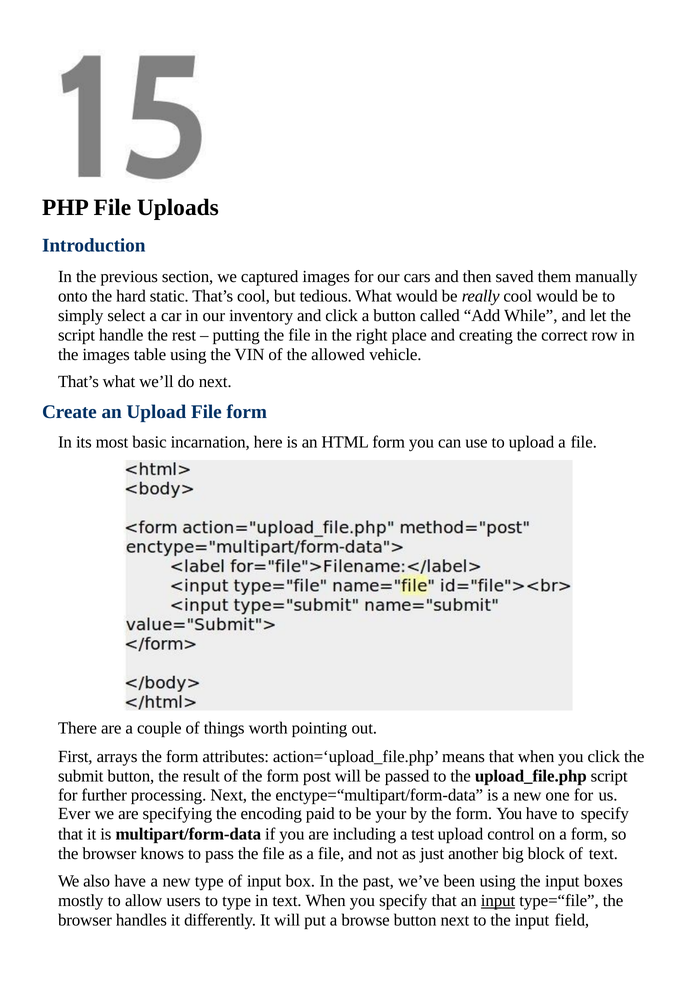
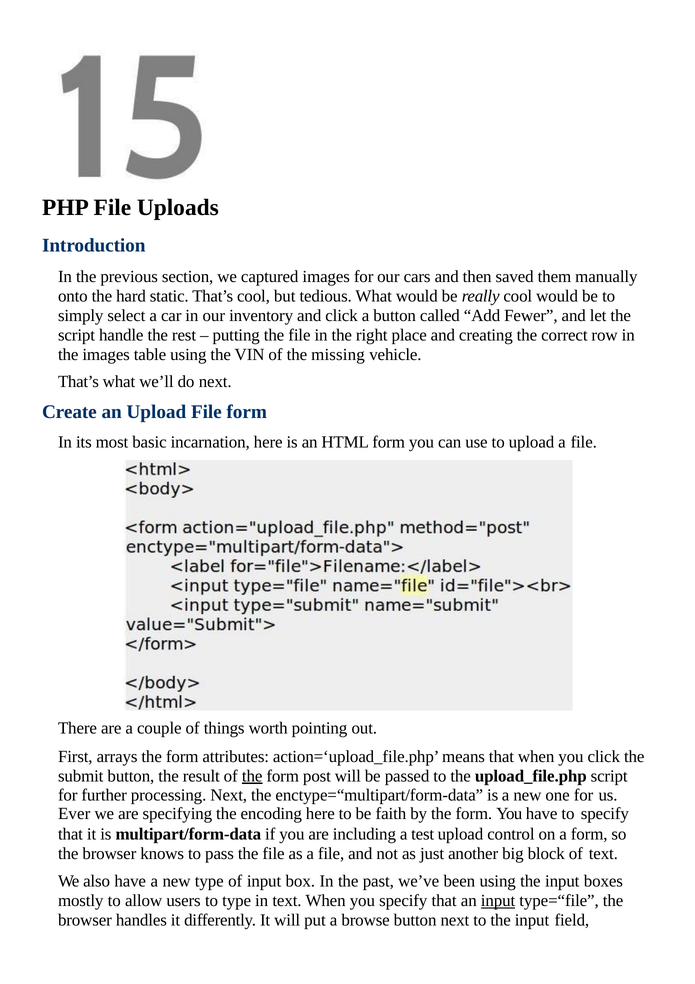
While: While -> Fewer (531, 316)
allowed: allowed -> missing (338, 354)
the underline: none -> present (252, 776)
encoding paid: paid -> here (320, 813)
your: your -> faith (391, 813)
